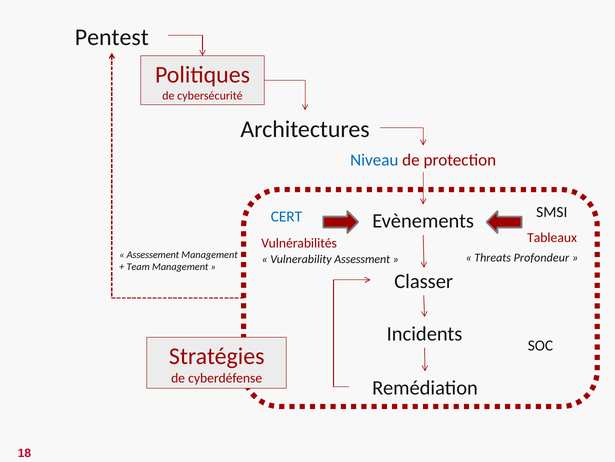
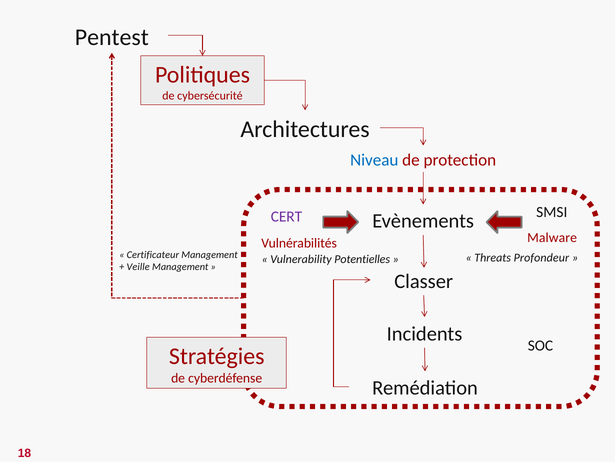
CERT colour: blue -> purple (286, 216)
Tableaux: Tableaux -> Malware (552, 237)
Assessement: Assessement -> Certificateur (153, 254)
Assessment: Assessment -> Potentielles (362, 259)
Team: Team -> Veille (138, 267)
